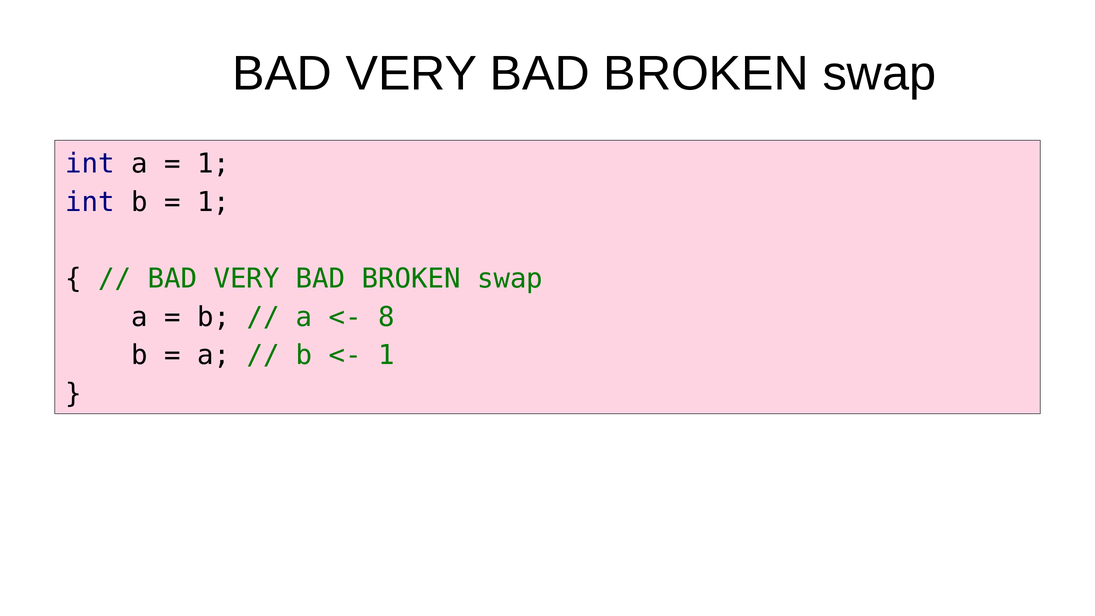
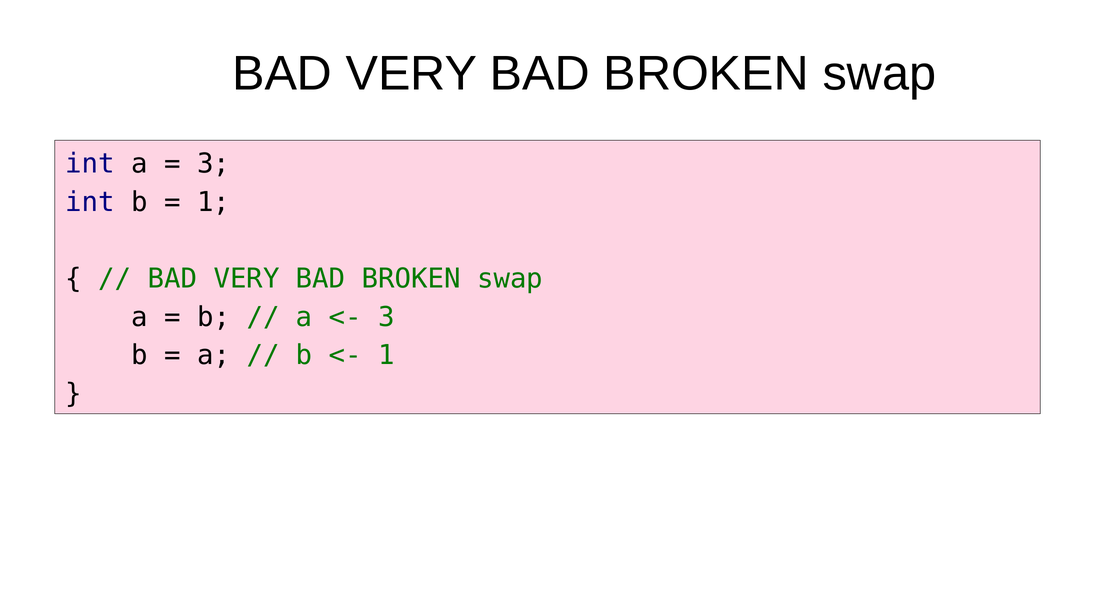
1: 1 -> 3 (213, 164)
8: 8 -> 3 (387, 317)
